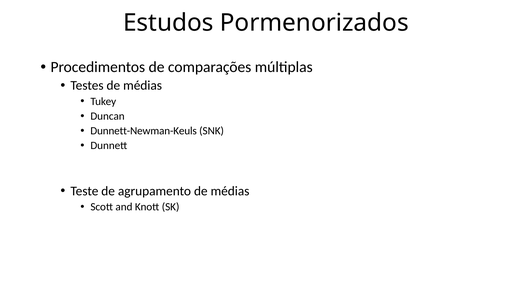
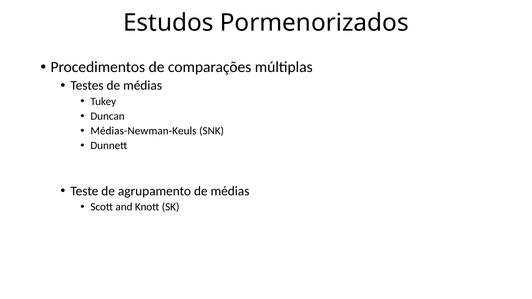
Dunnett-Newman-Keuls: Dunnett-Newman-Keuls -> Médias-Newman-Keuls (144, 131)
